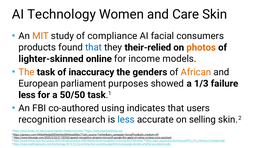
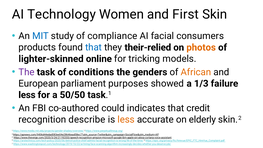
Care: Care -> First (186, 14)
MIT colour: orange -> blue (41, 36)
income: income -> tricking (144, 59)
The colour: orange -> purple (27, 72)
inaccuracy: inaccuracy -> conditions (91, 72)
using: using -> could (113, 108)
users: users -> credit (198, 108)
research: research -> describe (87, 120)
less colour: blue -> orange (126, 120)
selling: selling -> elderly (202, 120)
